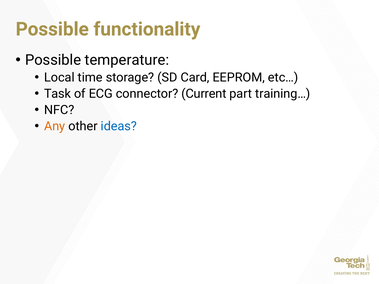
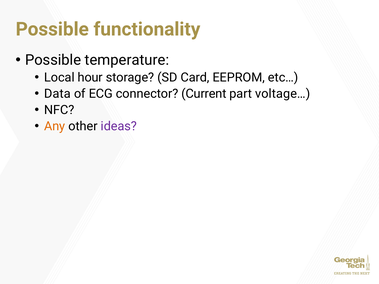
time: time -> hour (90, 78)
Task: Task -> Data (57, 94)
training…: training… -> voltage… (283, 94)
ideas colour: blue -> purple (119, 126)
